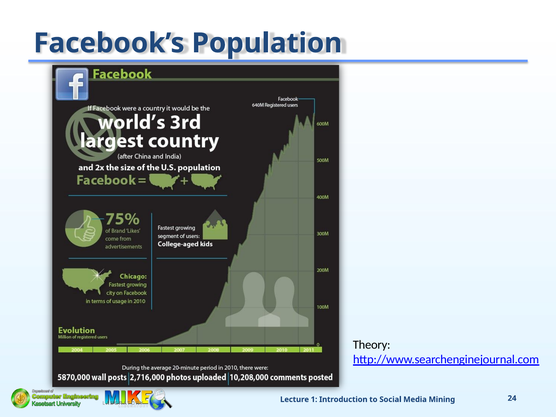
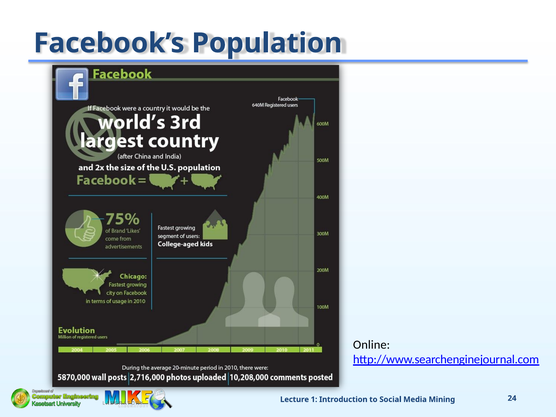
Theory: Theory -> Online (372, 345)
